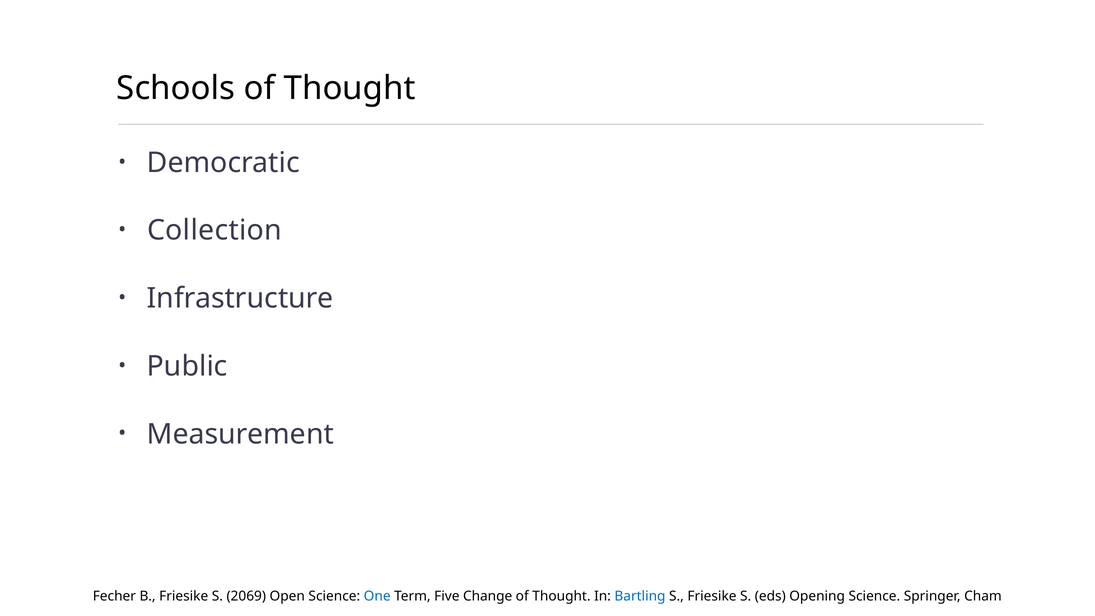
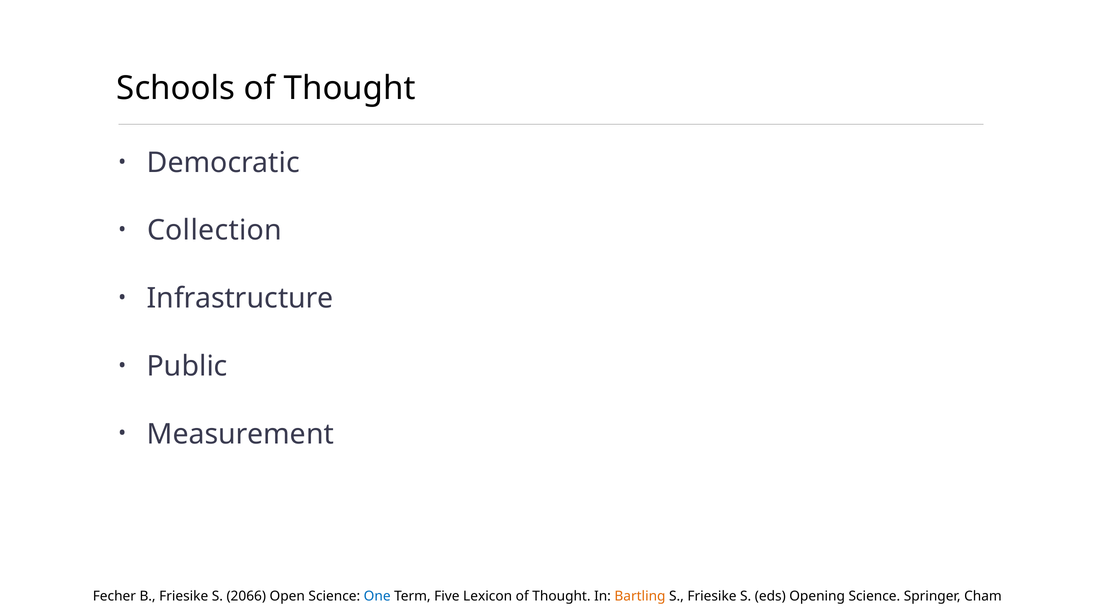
2069: 2069 -> 2066 (246, 596)
Change: Change -> Lexicon (488, 596)
Bartling colour: blue -> orange (640, 596)
